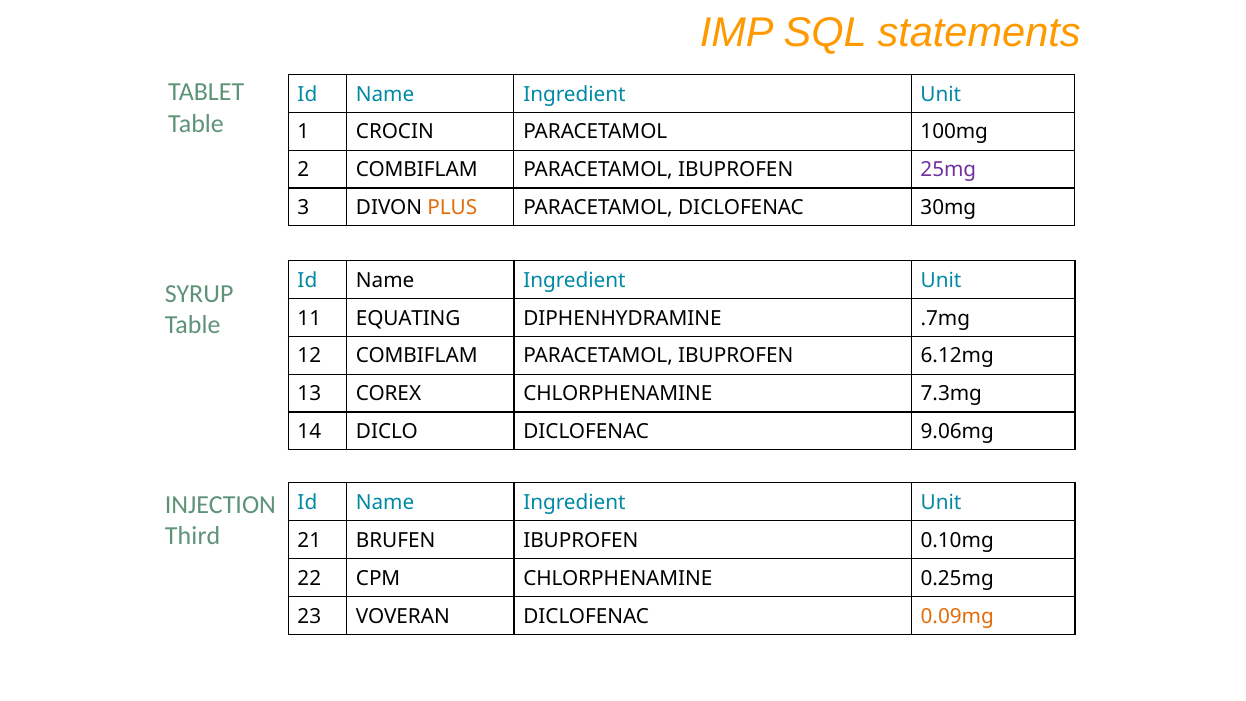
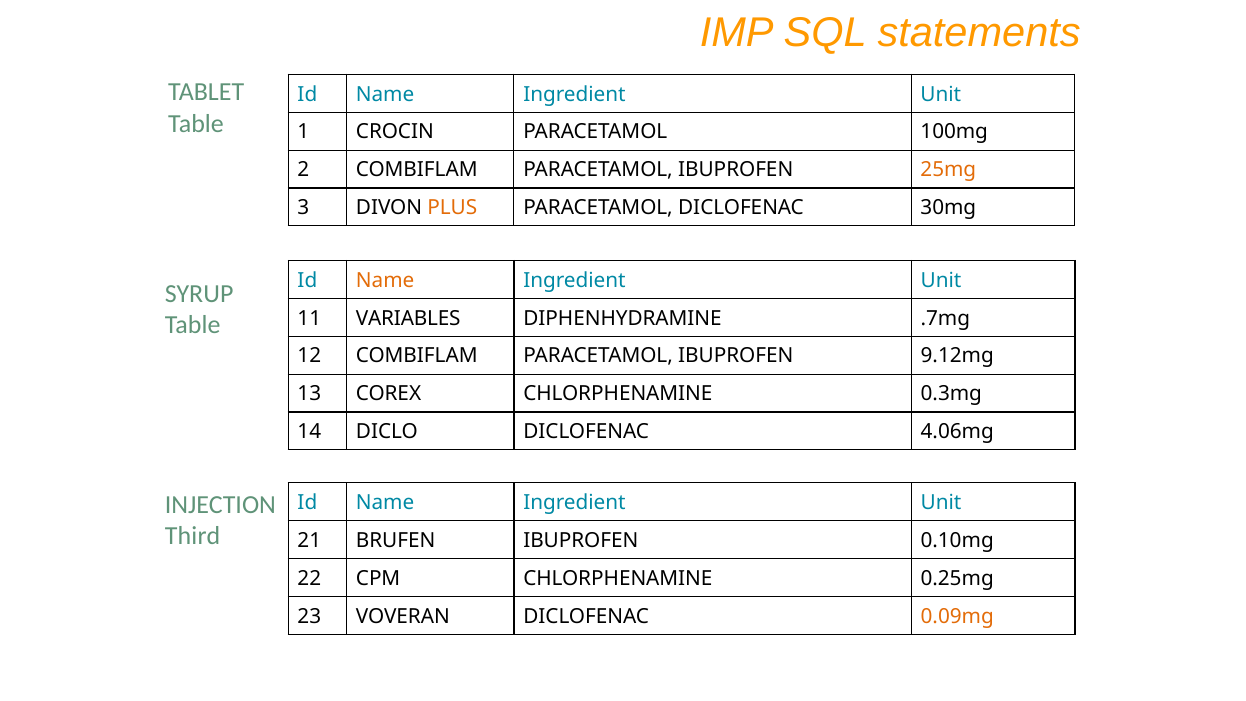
25mg colour: purple -> orange (948, 170)
Name colour: black -> orange (385, 280)
EQUATING: EQUATING -> VARIABLES (408, 318)
6.12mg: 6.12mg -> 9.12mg (957, 356)
7.3mg: 7.3mg -> 0.3mg (951, 394)
9.06mg: 9.06mg -> 4.06mg (957, 432)
